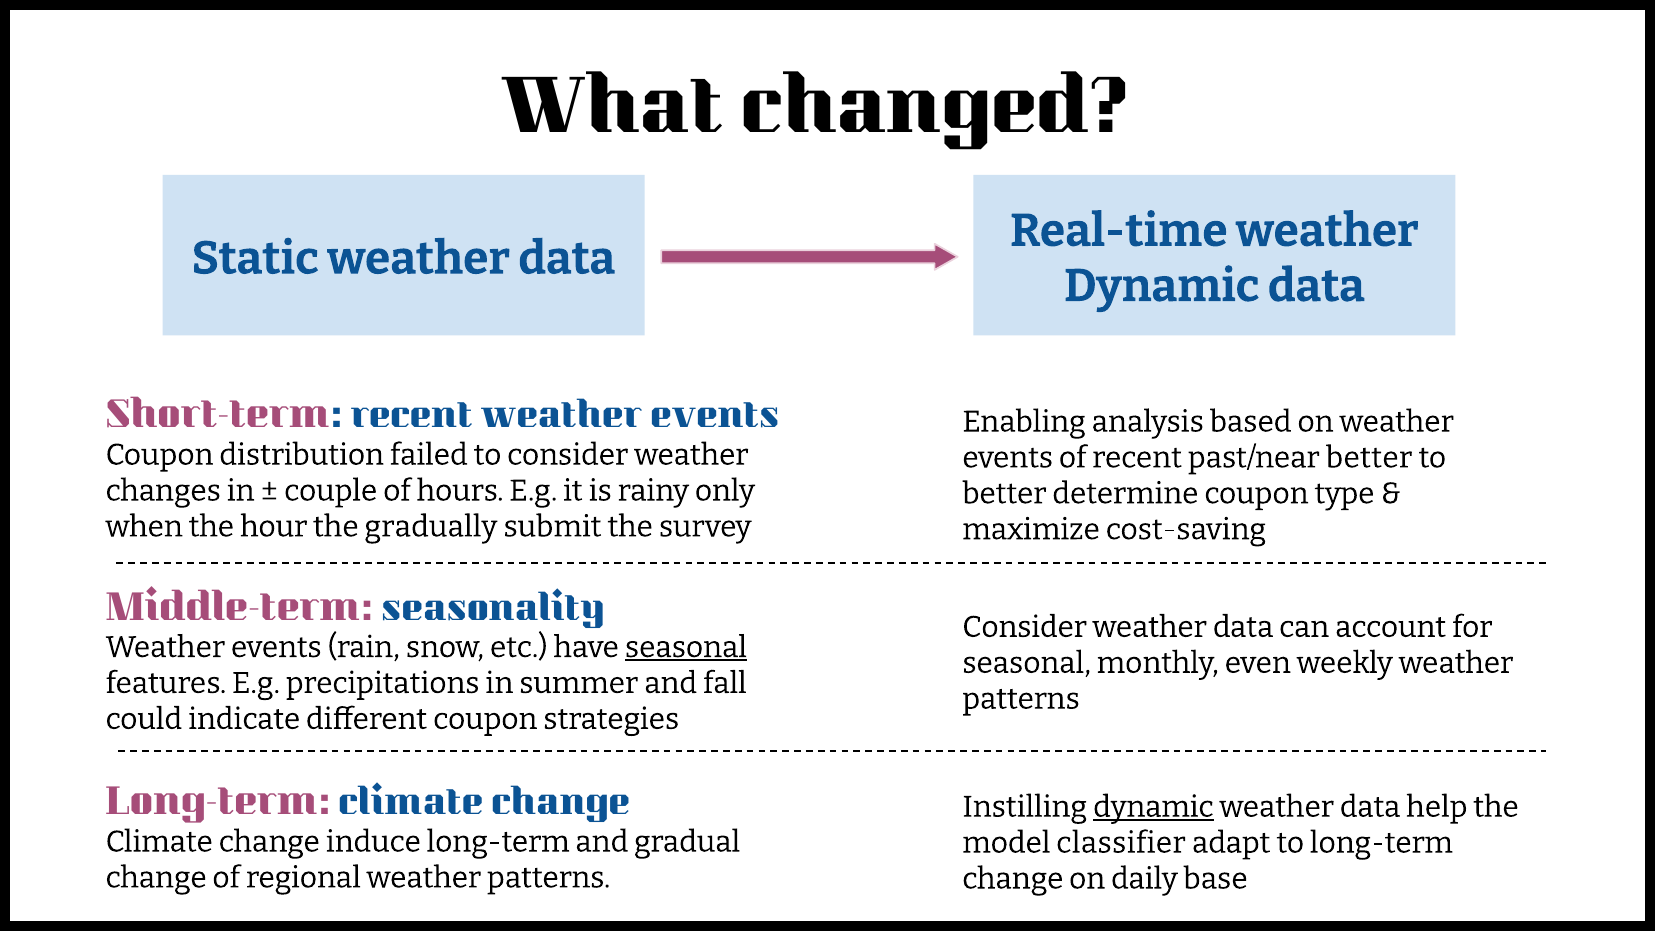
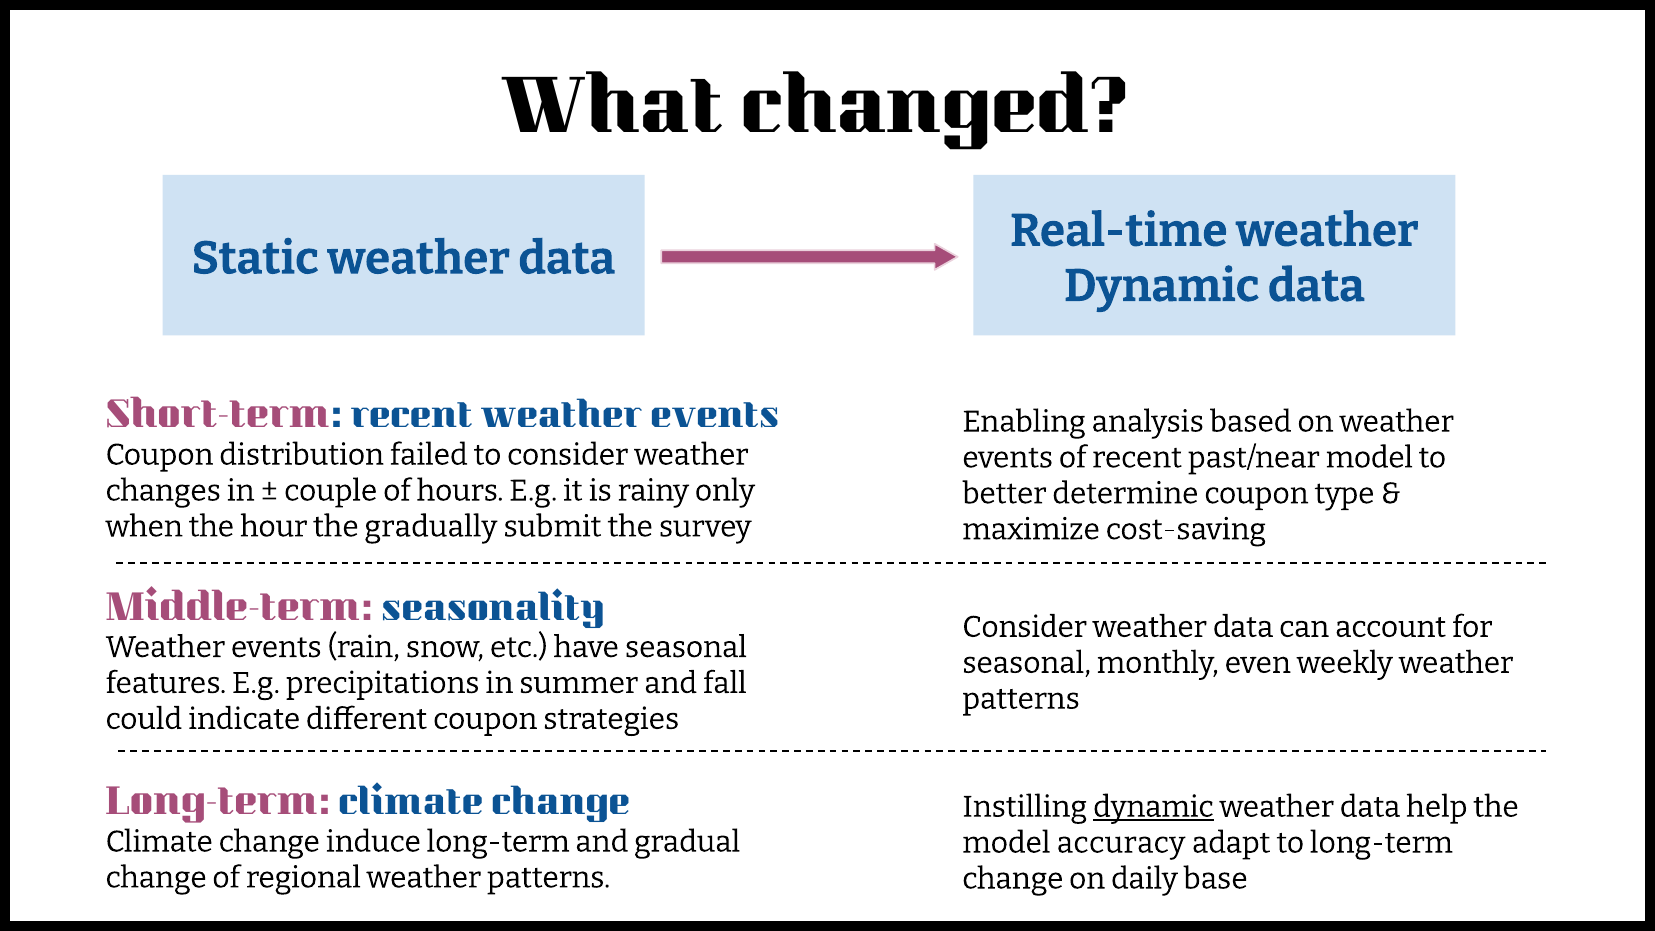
past/near better: better -> model (1369, 458)
seasonal underline: present -> none (686, 647)
classifier: classifier -> accuracy (1121, 843)
